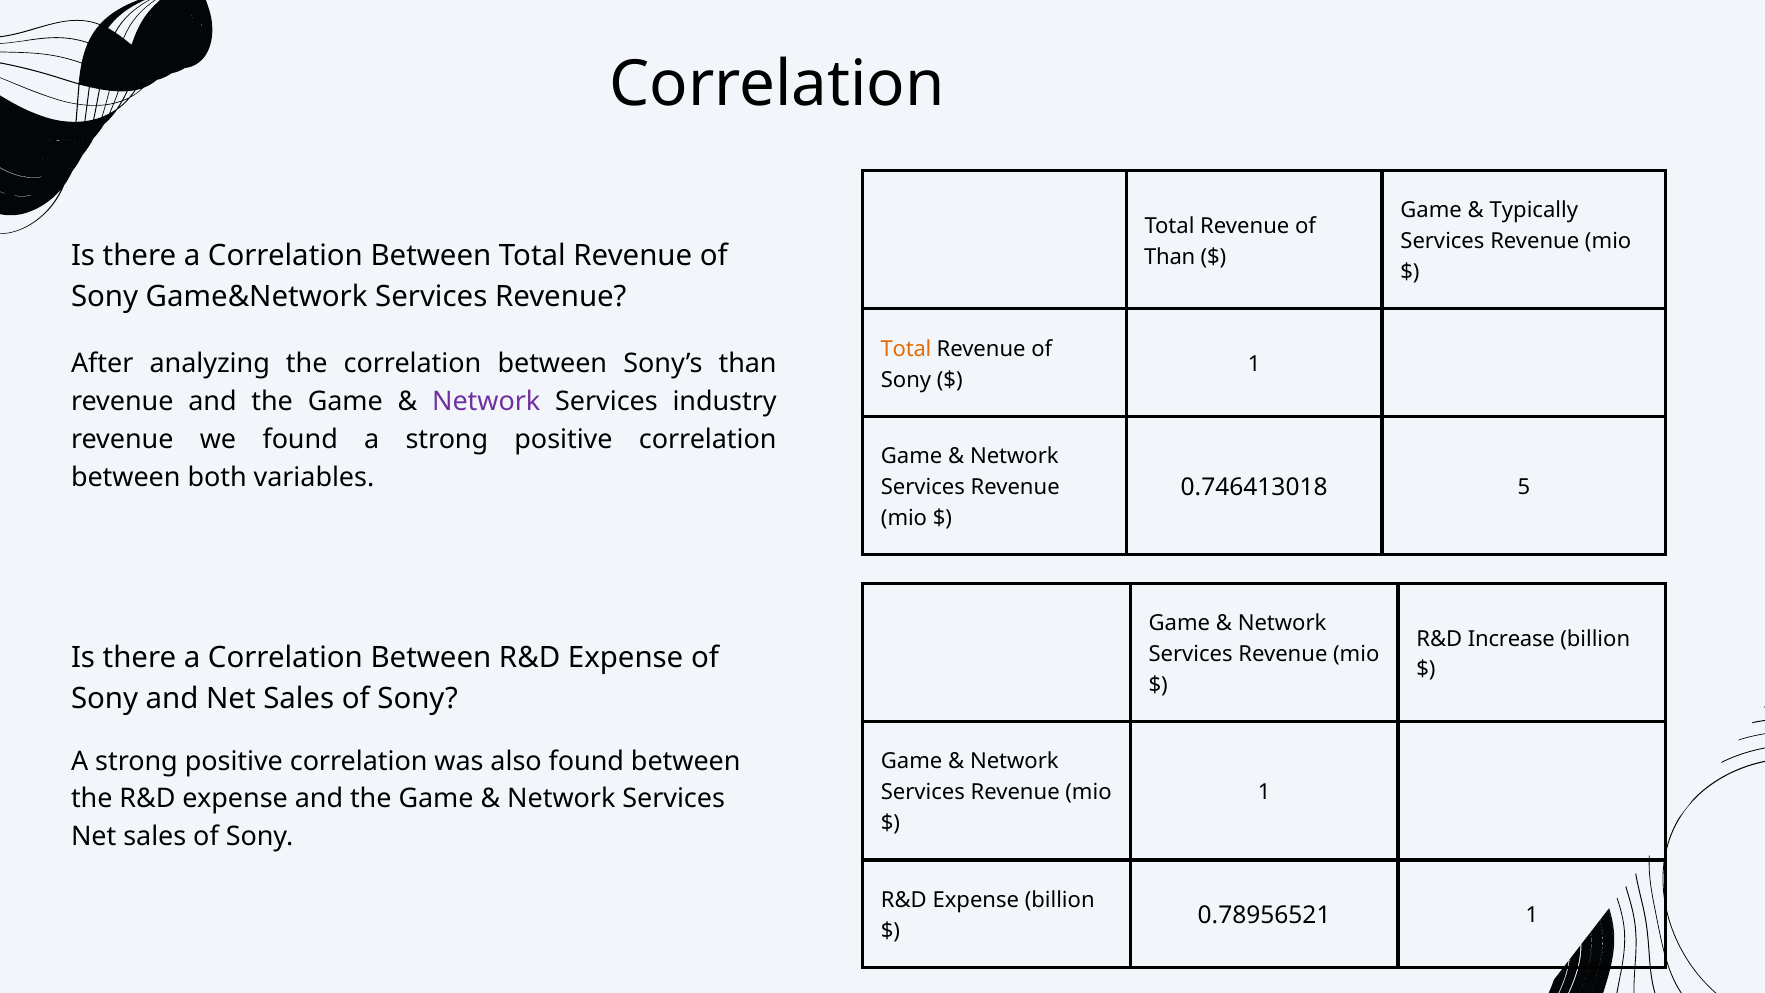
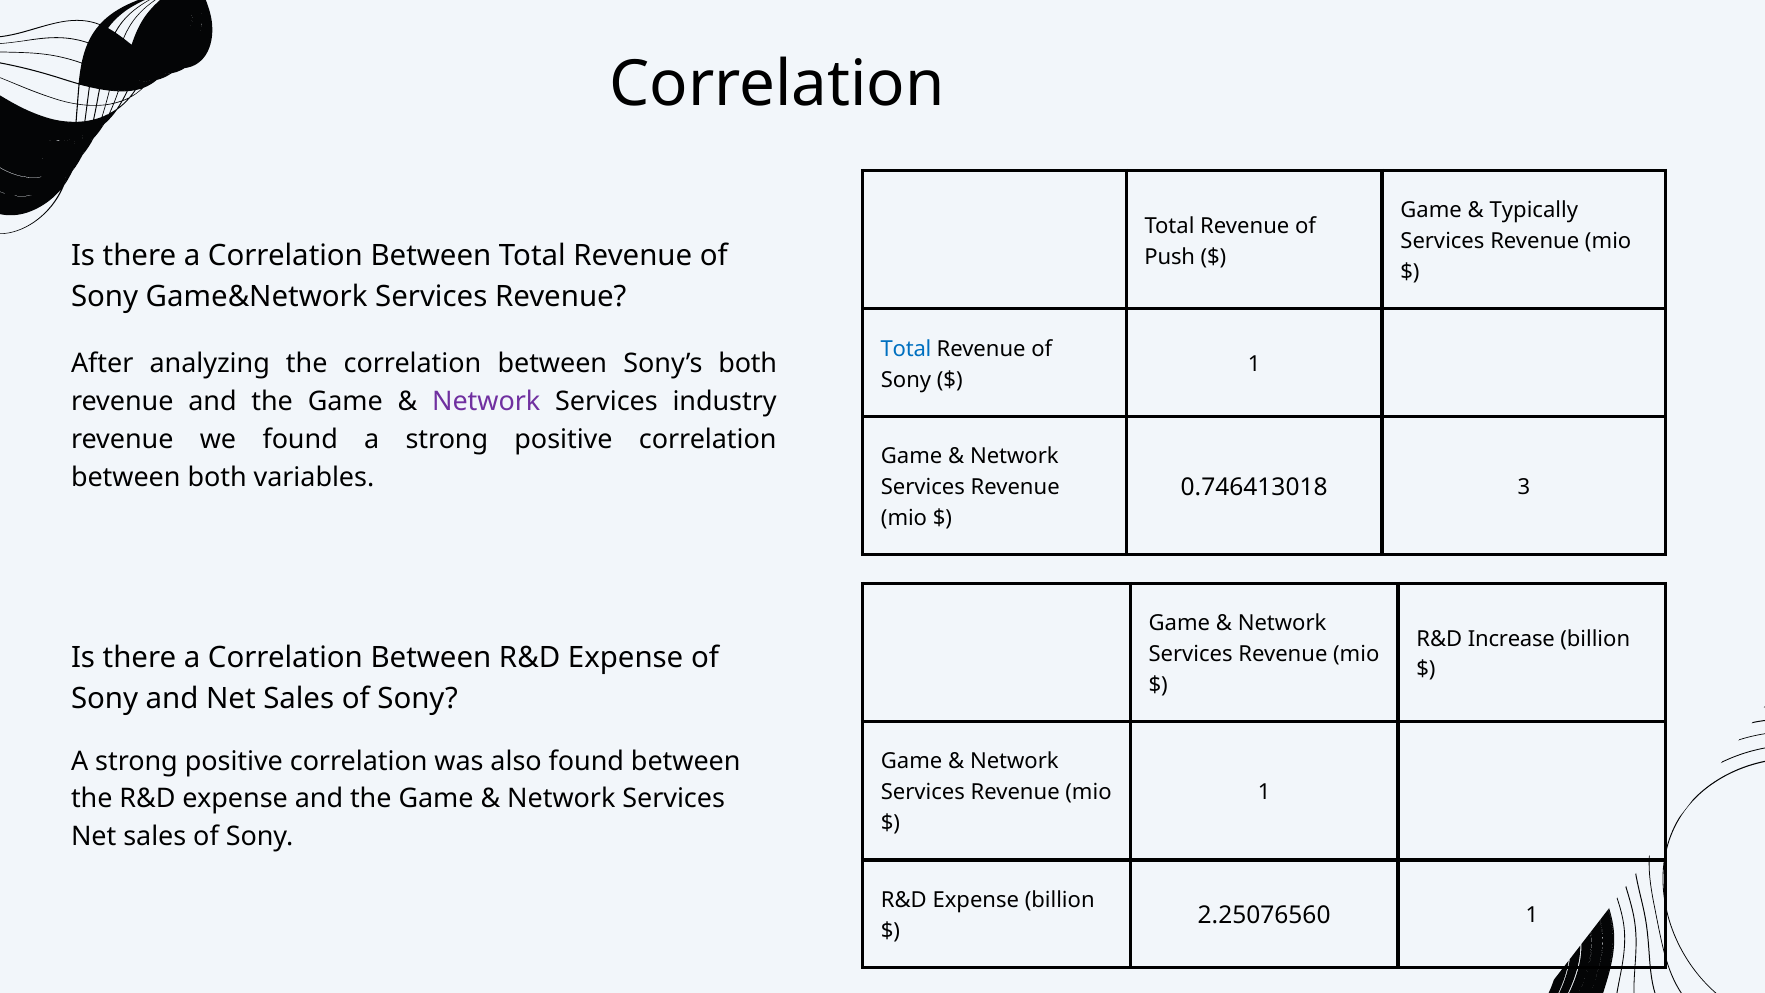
Than: Than -> Push (1170, 257)
Total colour: orange -> blue (906, 349)
Sony’s than: than -> both (748, 364)
5: 5 -> 3 (1524, 487)
0.78956521: 0.78956521 -> 2.25076560 (1264, 916)
